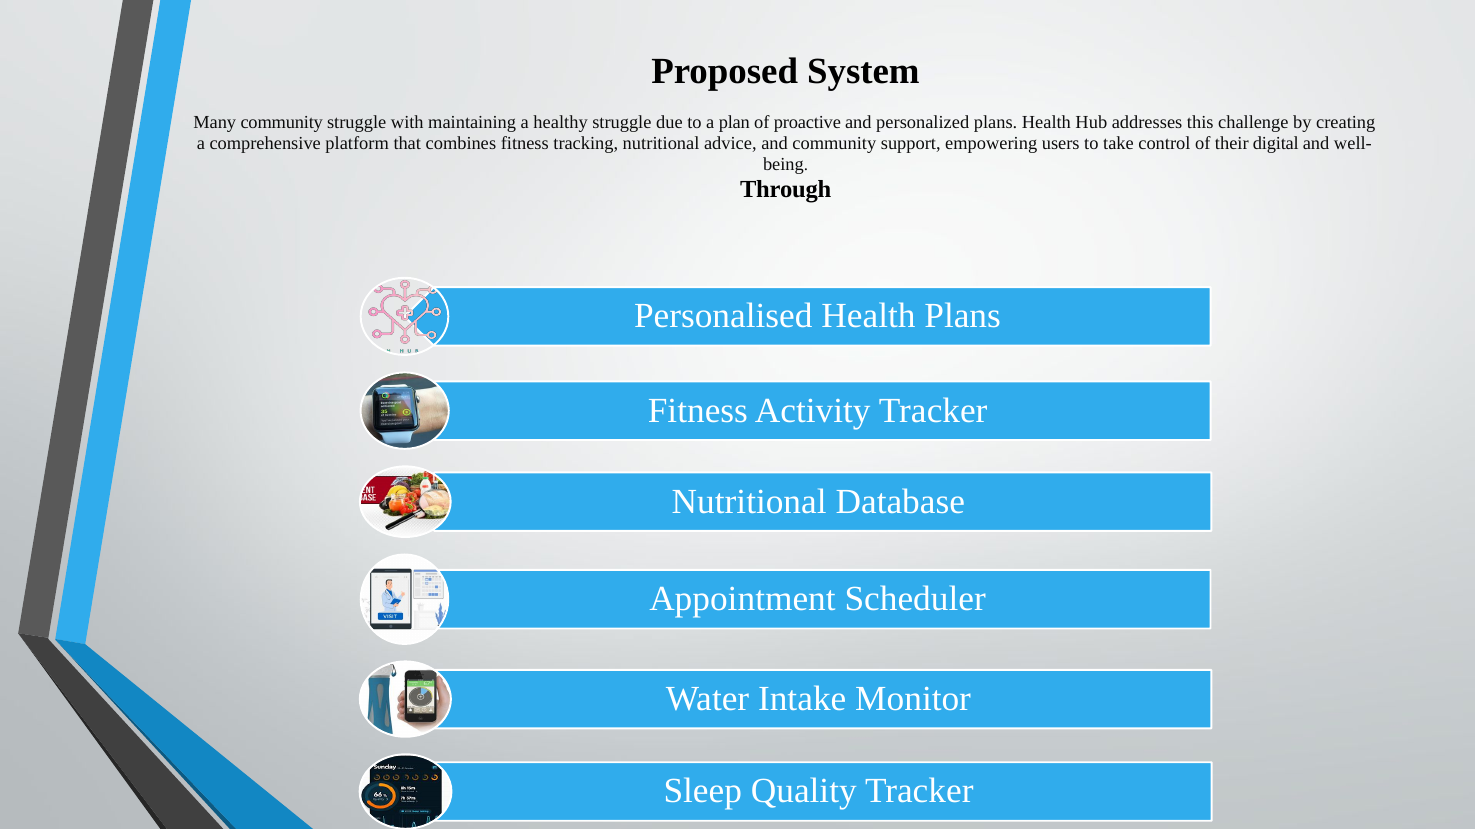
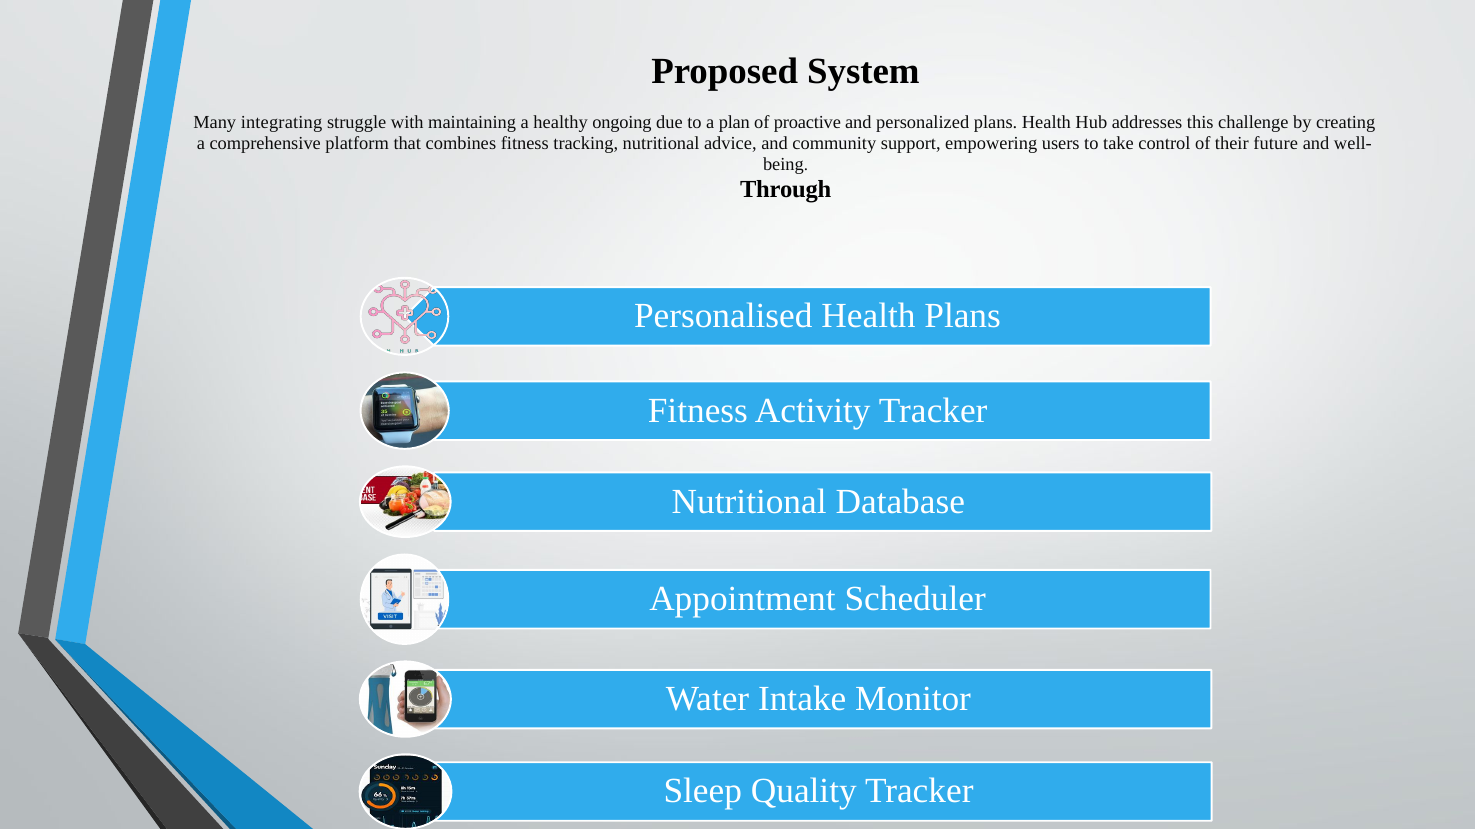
Many community: community -> integrating (282, 122)
healthy struggle: struggle -> ongoing (622, 122)
digital: digital -> future (1276, 143)
